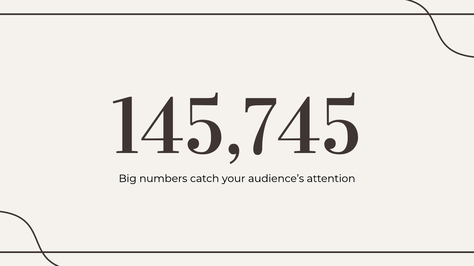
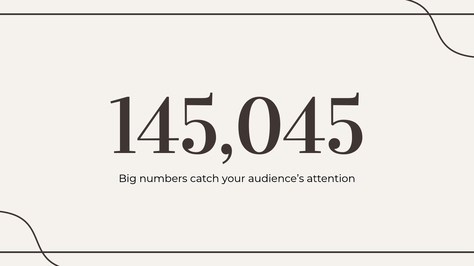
145,745: 145,745 -> 145,045 (237, 127)
